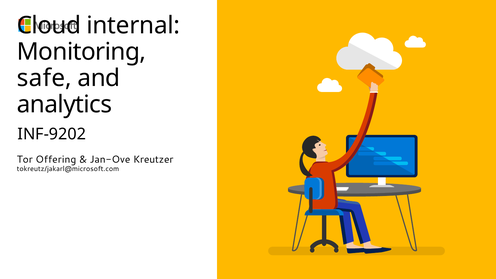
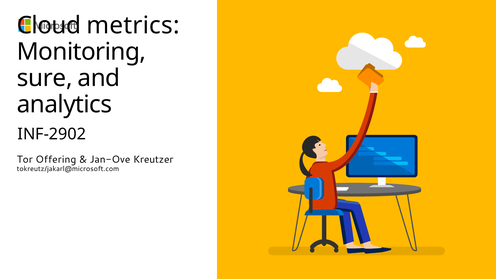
internal: internal -> metrics (133, 26)
safe: safe -> sure (45, 78)
INF-9202: INF-9202 -> INF-2902 (52, 134)
